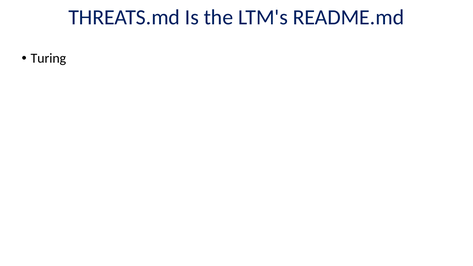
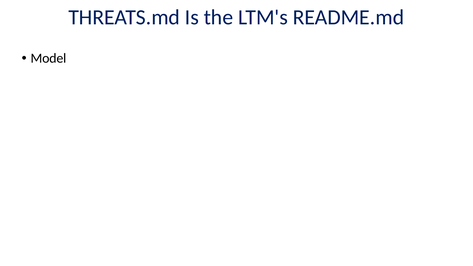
Turing: Turing -> Model (48, 58)
